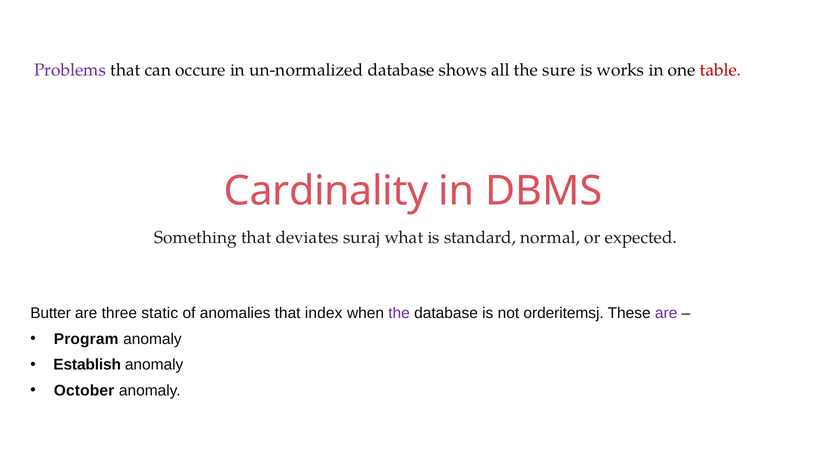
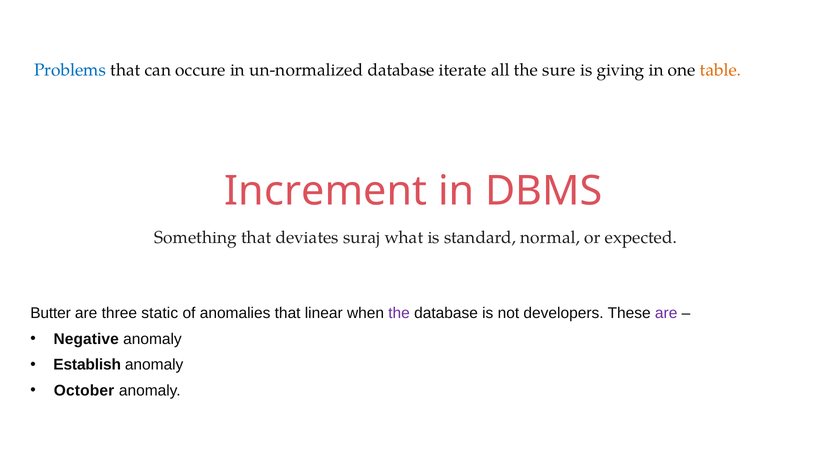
Problems colour: purple -> blue (70, 70)
shows: shows -> iterate (463, 70)
works: works -> giving (621, 70)
table colour: red -> orange (721, 70)
Cardinality: Cardinality -> Increment (326, 191)
index: index -> linear (324, 313)
orderitemsj: orderitemsj -> developers (564, 313)
Program: Program -> Negative (86, 339)
